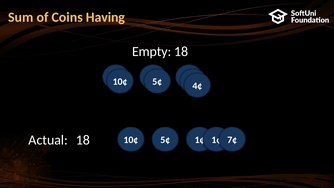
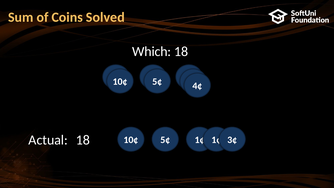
Having: Having -> Solved (105, 17)
Empty: Empty -> Which (152, 52)
7¢: 7¢ -> 3¢ (232, 140)
